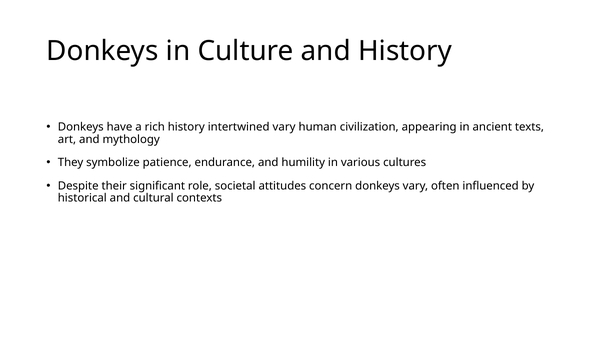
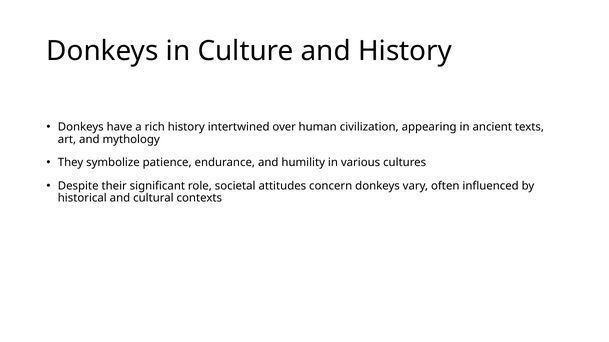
intertwined vary: vary -> over (284, 127)
